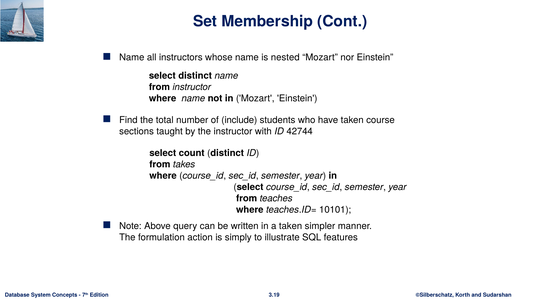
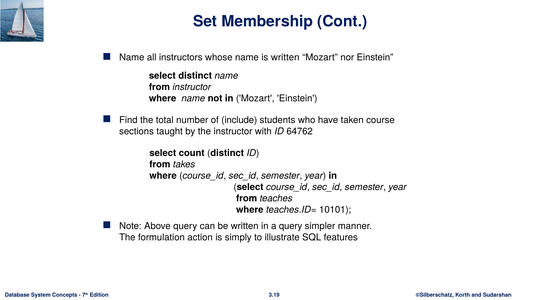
is nested: nested -> written (285, 57)
42744: 42744 -> 64762 (300, 131)
a taken: taken -> query (291, 226)
